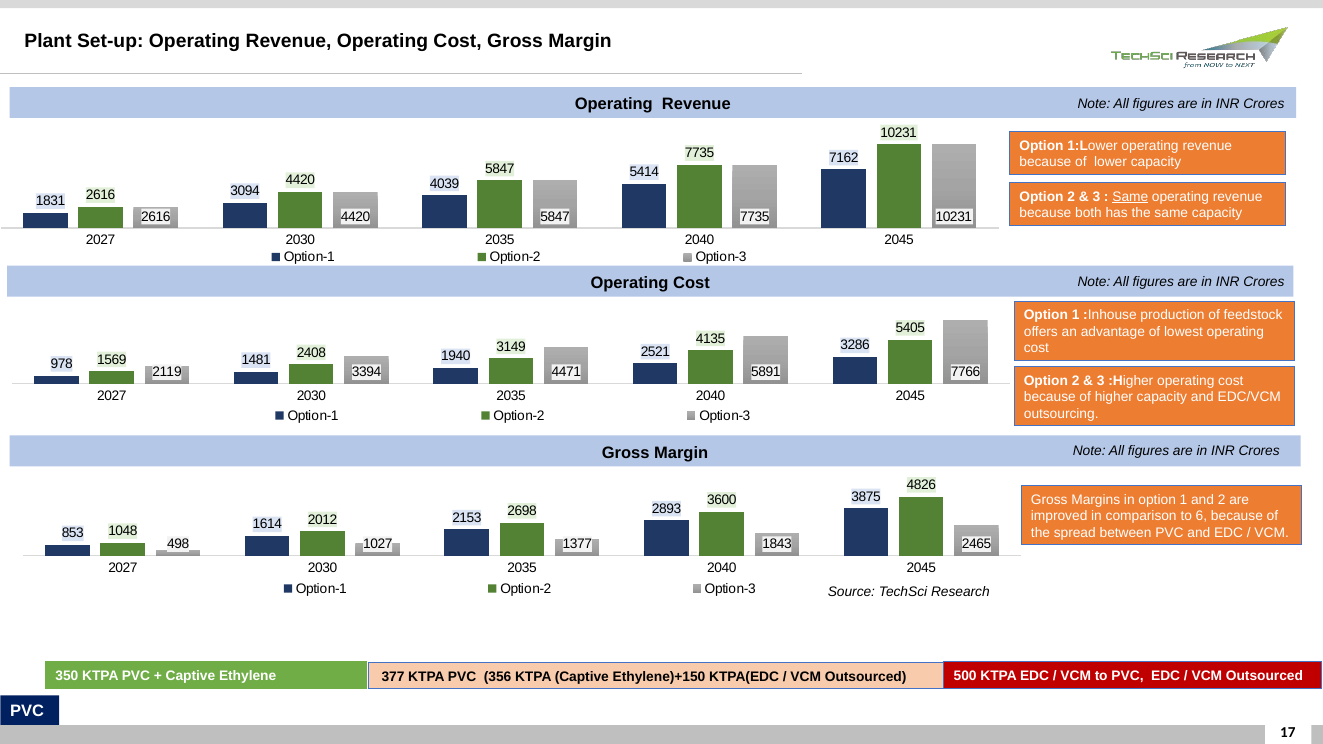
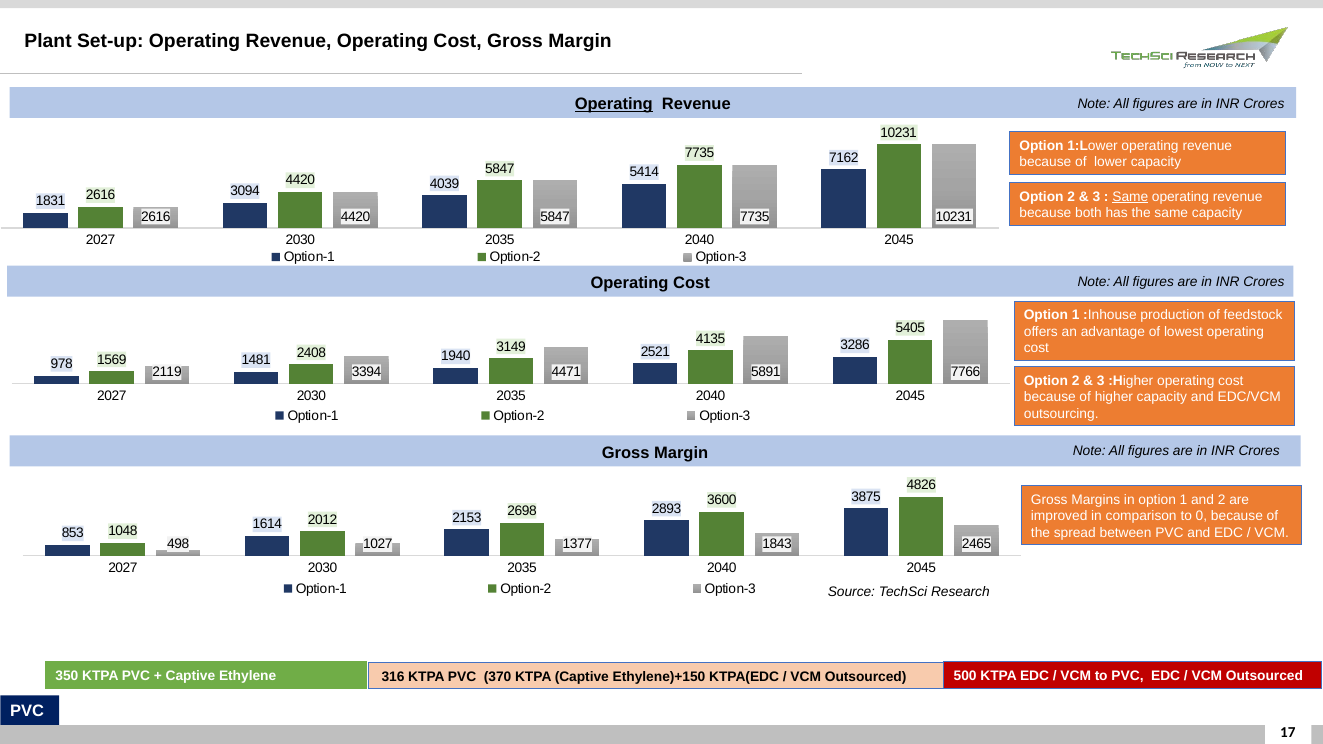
Operating underline: none -> present (614, 104)
6: 6 -> 0 (1201, 516)
377: 377 -> 316 (393, 677)
356: 356 -> 370 (498, 677)
